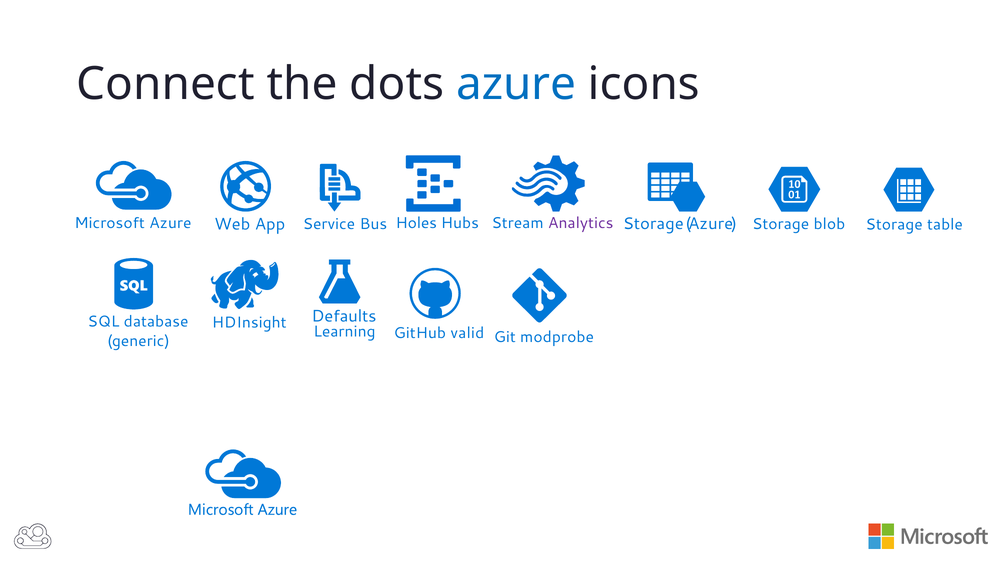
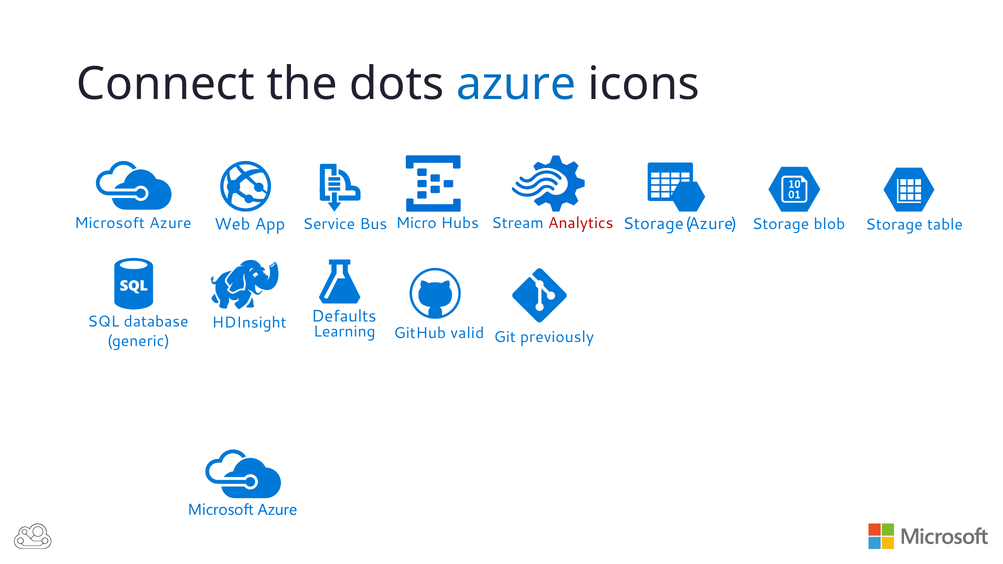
Holes: Holes -> Micro (416, 223)
Analytics colour: purple -> red (581, 223)
modprobe: modprobe -> previously (557, 337)
